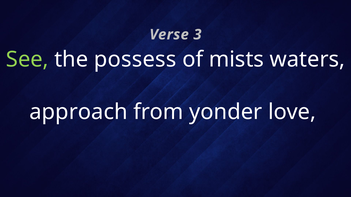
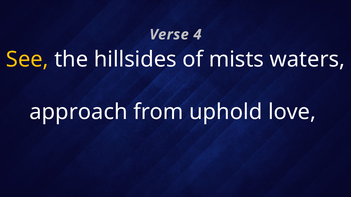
3: 3 -> 4 (197, 35)
See colour: light green -> yellow (27, 60)
possess: possess -> hillsides (135, 60)
yonder: yonder -> uphold (226, 112)
